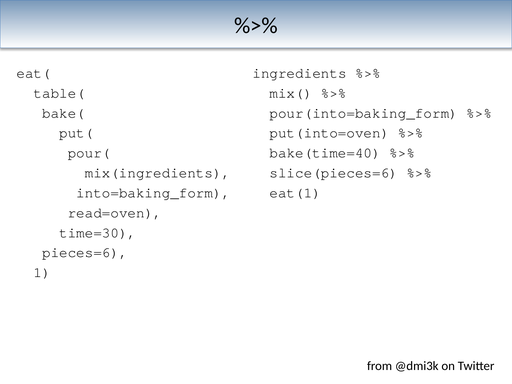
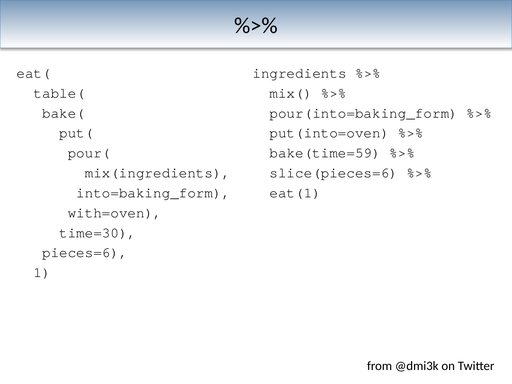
bake(time=40: bake(time=40 -> bake(time=59 (325, 153)
read=oven: read=oven -> with=oven (115, 213)
